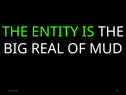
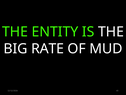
REAL: REAL -> RATE (48, 48)
